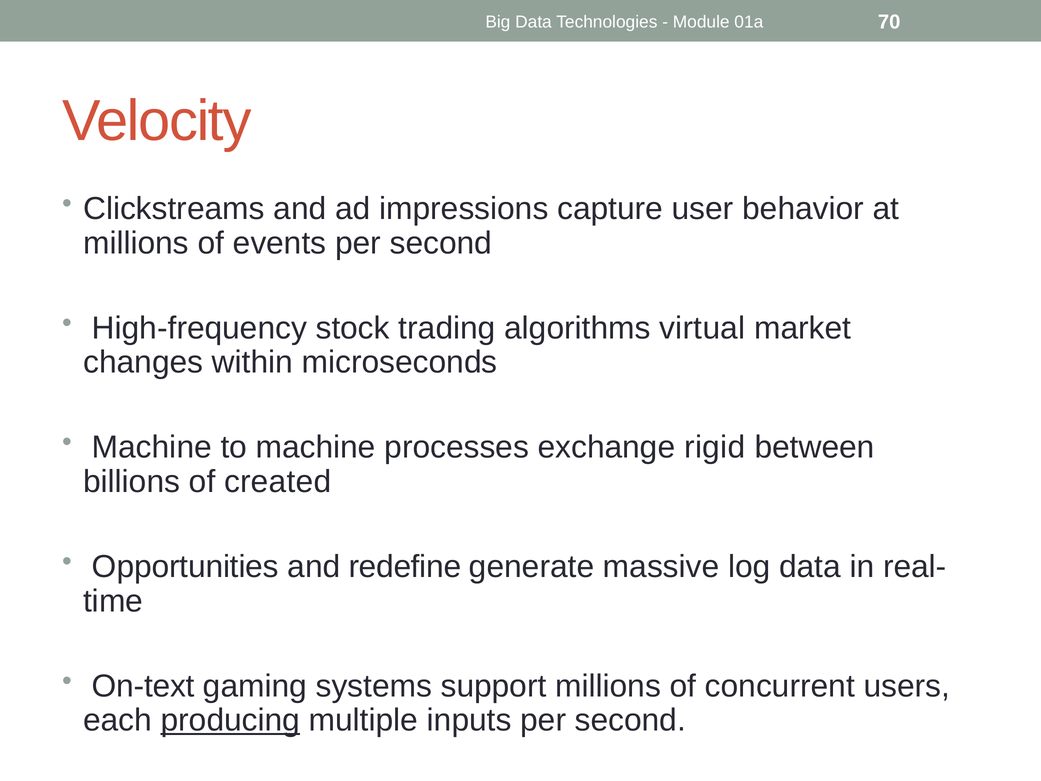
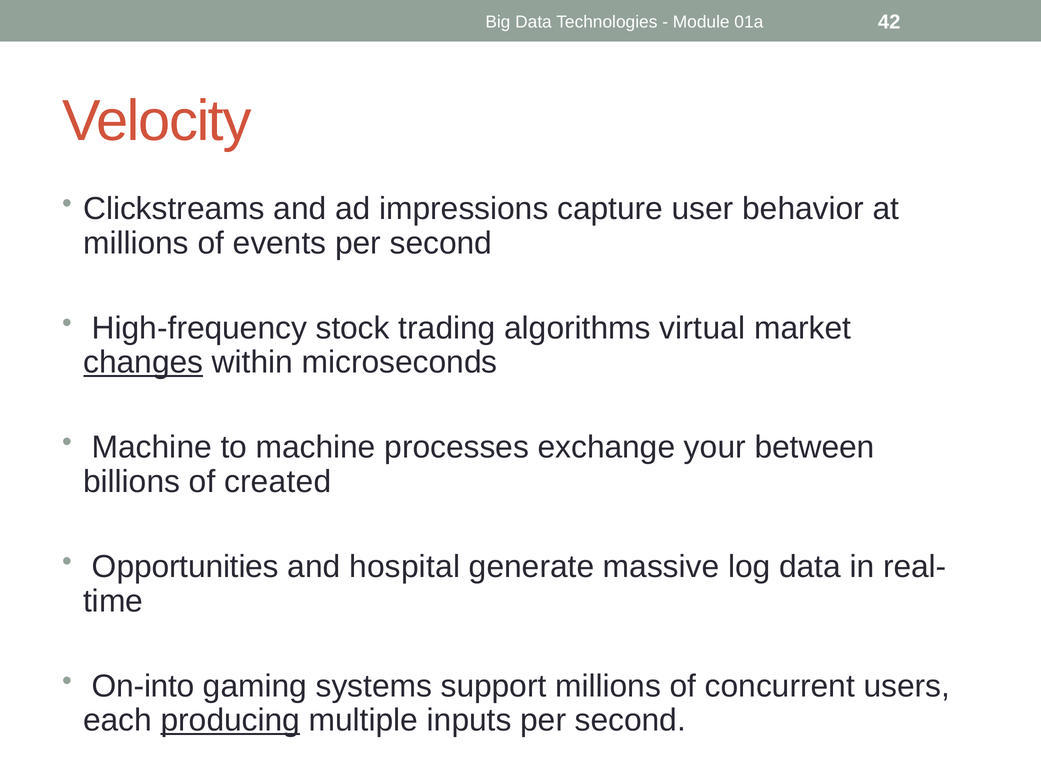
70: 70 -> 42 (889, 22)
changes underline: none -> present (143, 362)
rigid: rigid -> your (715, 447)
redefine: redefine -> hospital (405, 567)
On-text: On-text -> On-into (143, 686)
